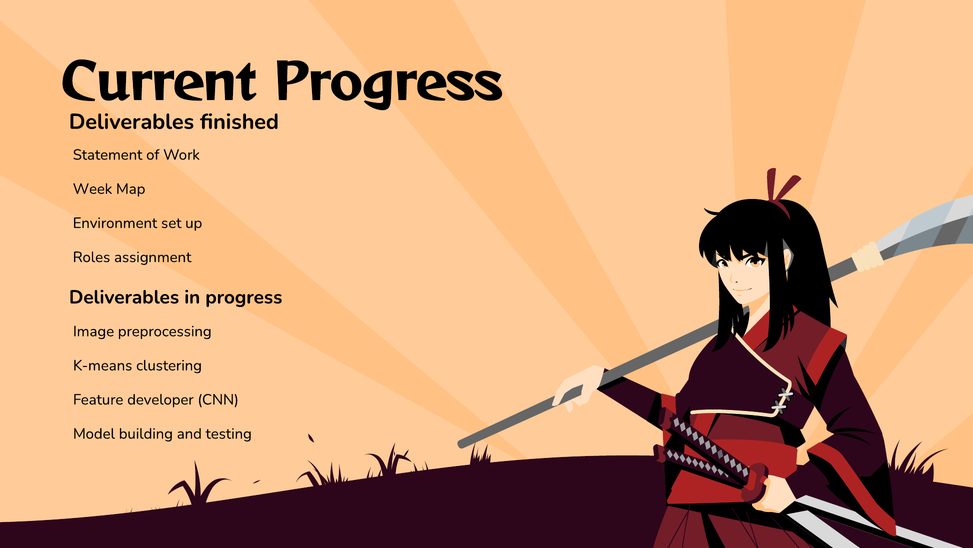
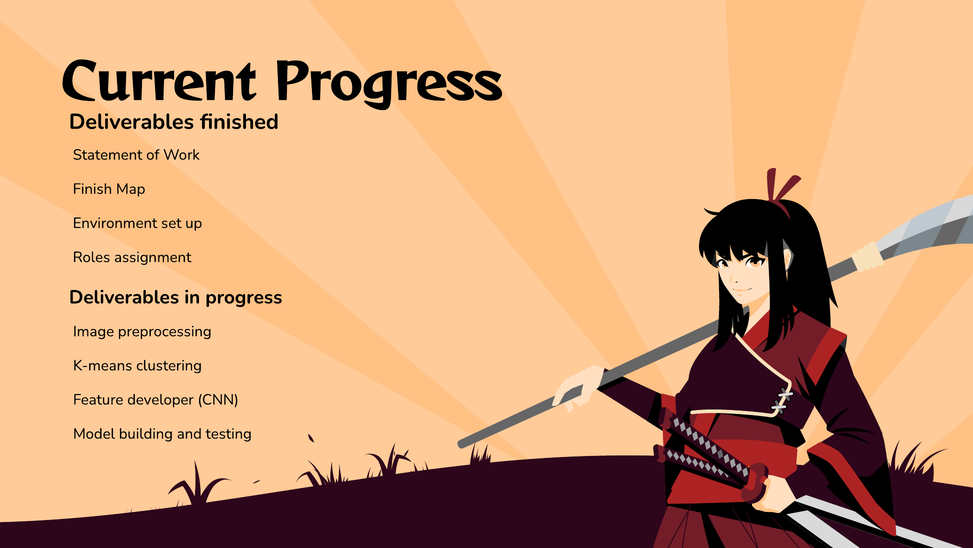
Week: Week -> Finish (92, 189)
